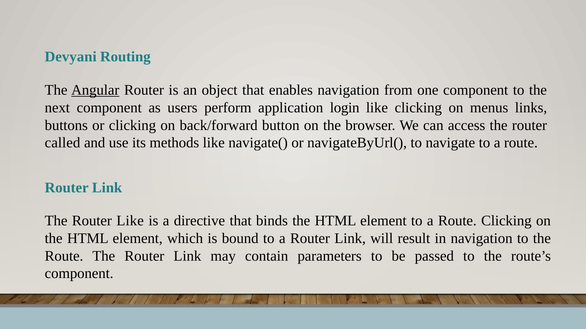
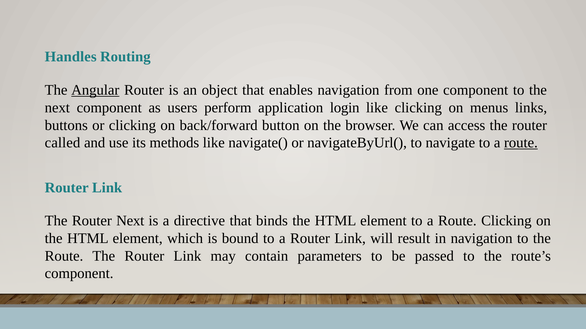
Devyani: Devyani -> Handles (71, 57)
route underline: none -> present (521, 143)
Router Like: Like -> Next (130, 221)
